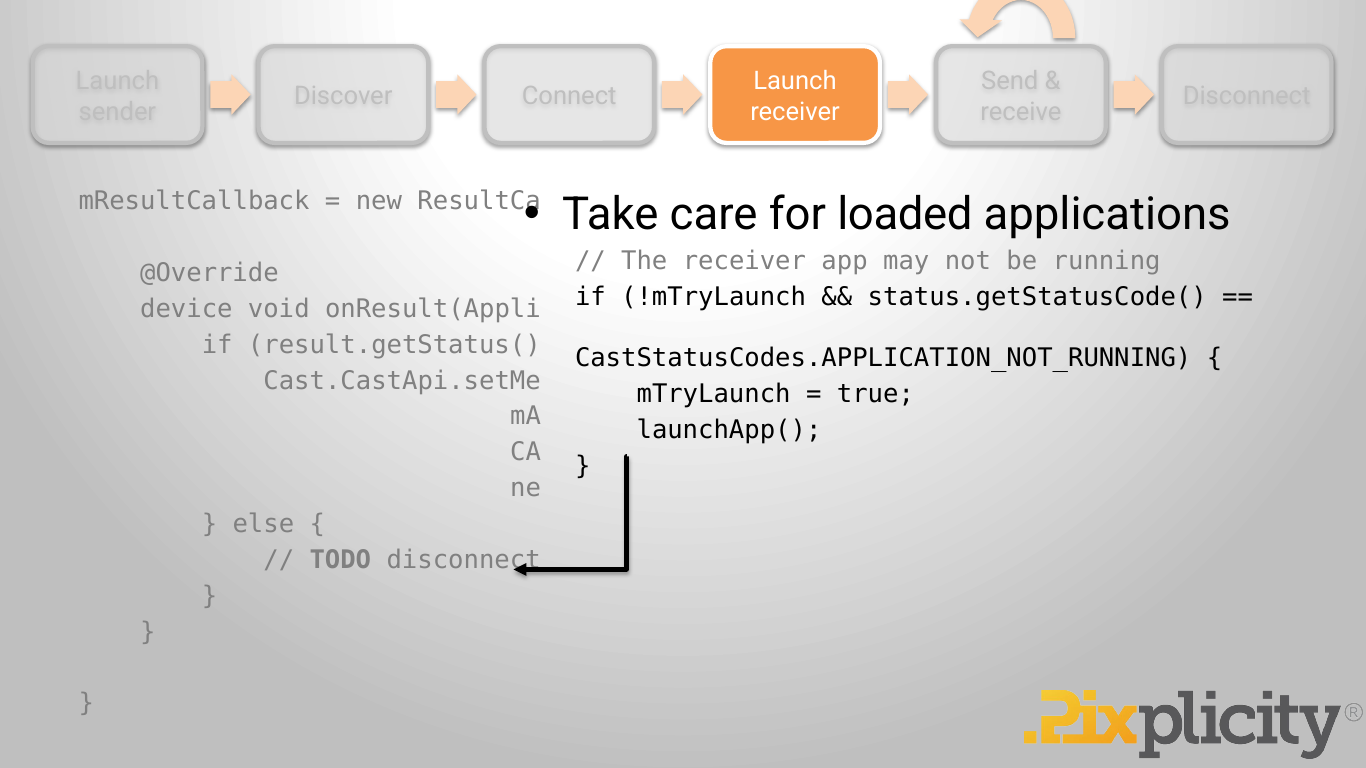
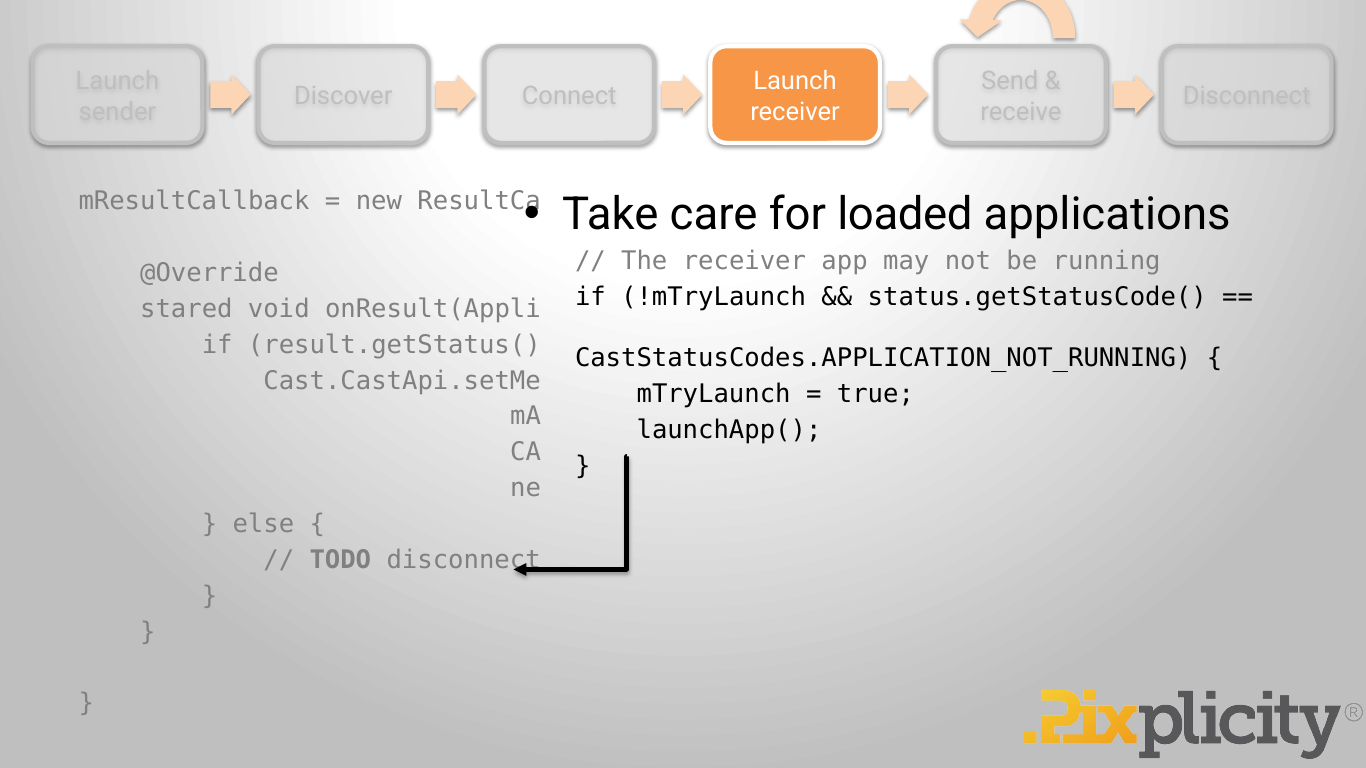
device: device -> stared (186, 309)
